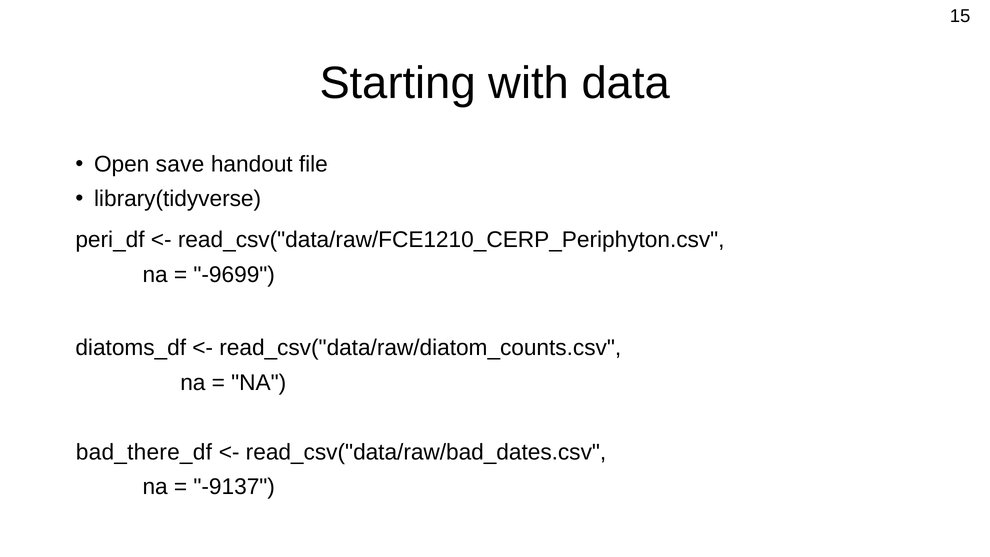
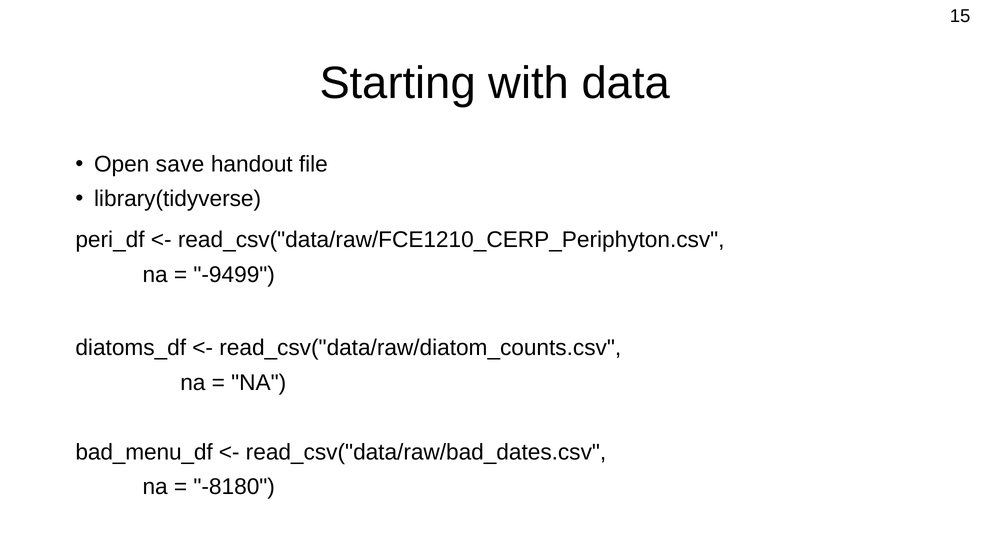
-9699: -9699 -> -9499 (234, 275)
bad_there_df: bad_there_df -> bad_menu_df (144, 452)
-9137: -9137 -> -8180 (234, 487)
